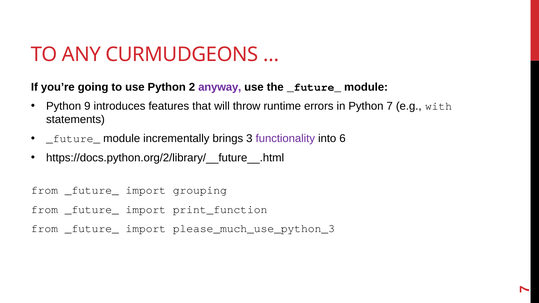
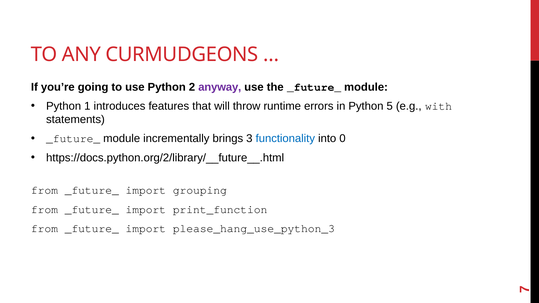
9: 9 -> 1 (87, 106)
Python 7: 7 -> 5 (390, 106)
functionality colour: purple -> blue (285, 139)
6: 6 -> 0 (342, 139)
please_much_use_python_3: please_much_use_python_3 -> please_hang_use_python_3 (254, 229)
